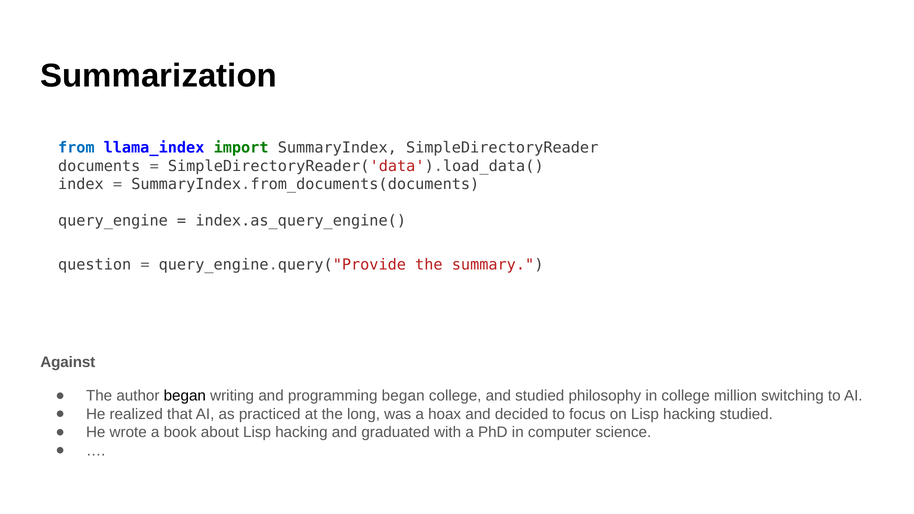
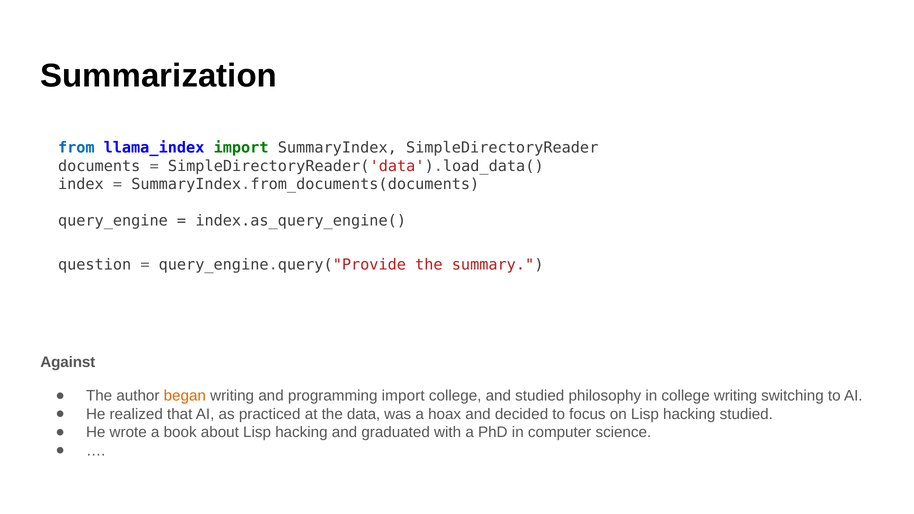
began colour: black -> orange (185, 396)
programming began: began -> import (403, 396)
college million: million -> writing (736, 396)
long: long -> data (364, 414)
